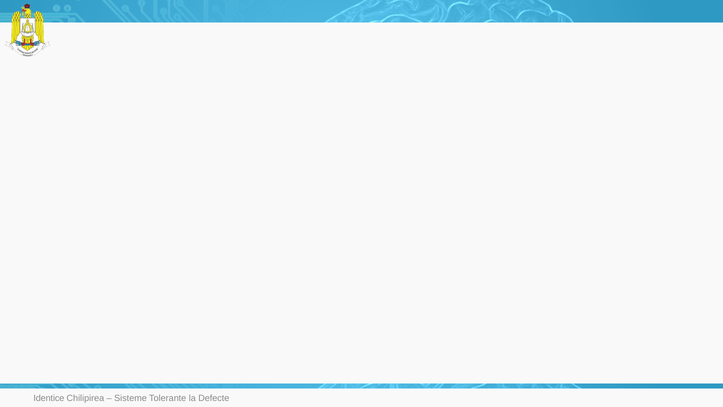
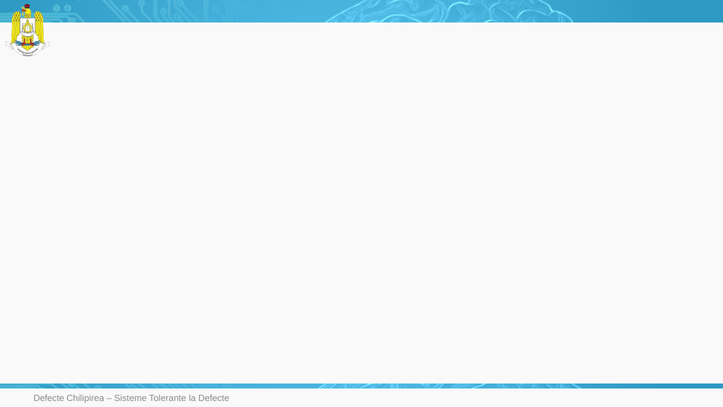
Identice: Identice -> Defecte (49, 398)
